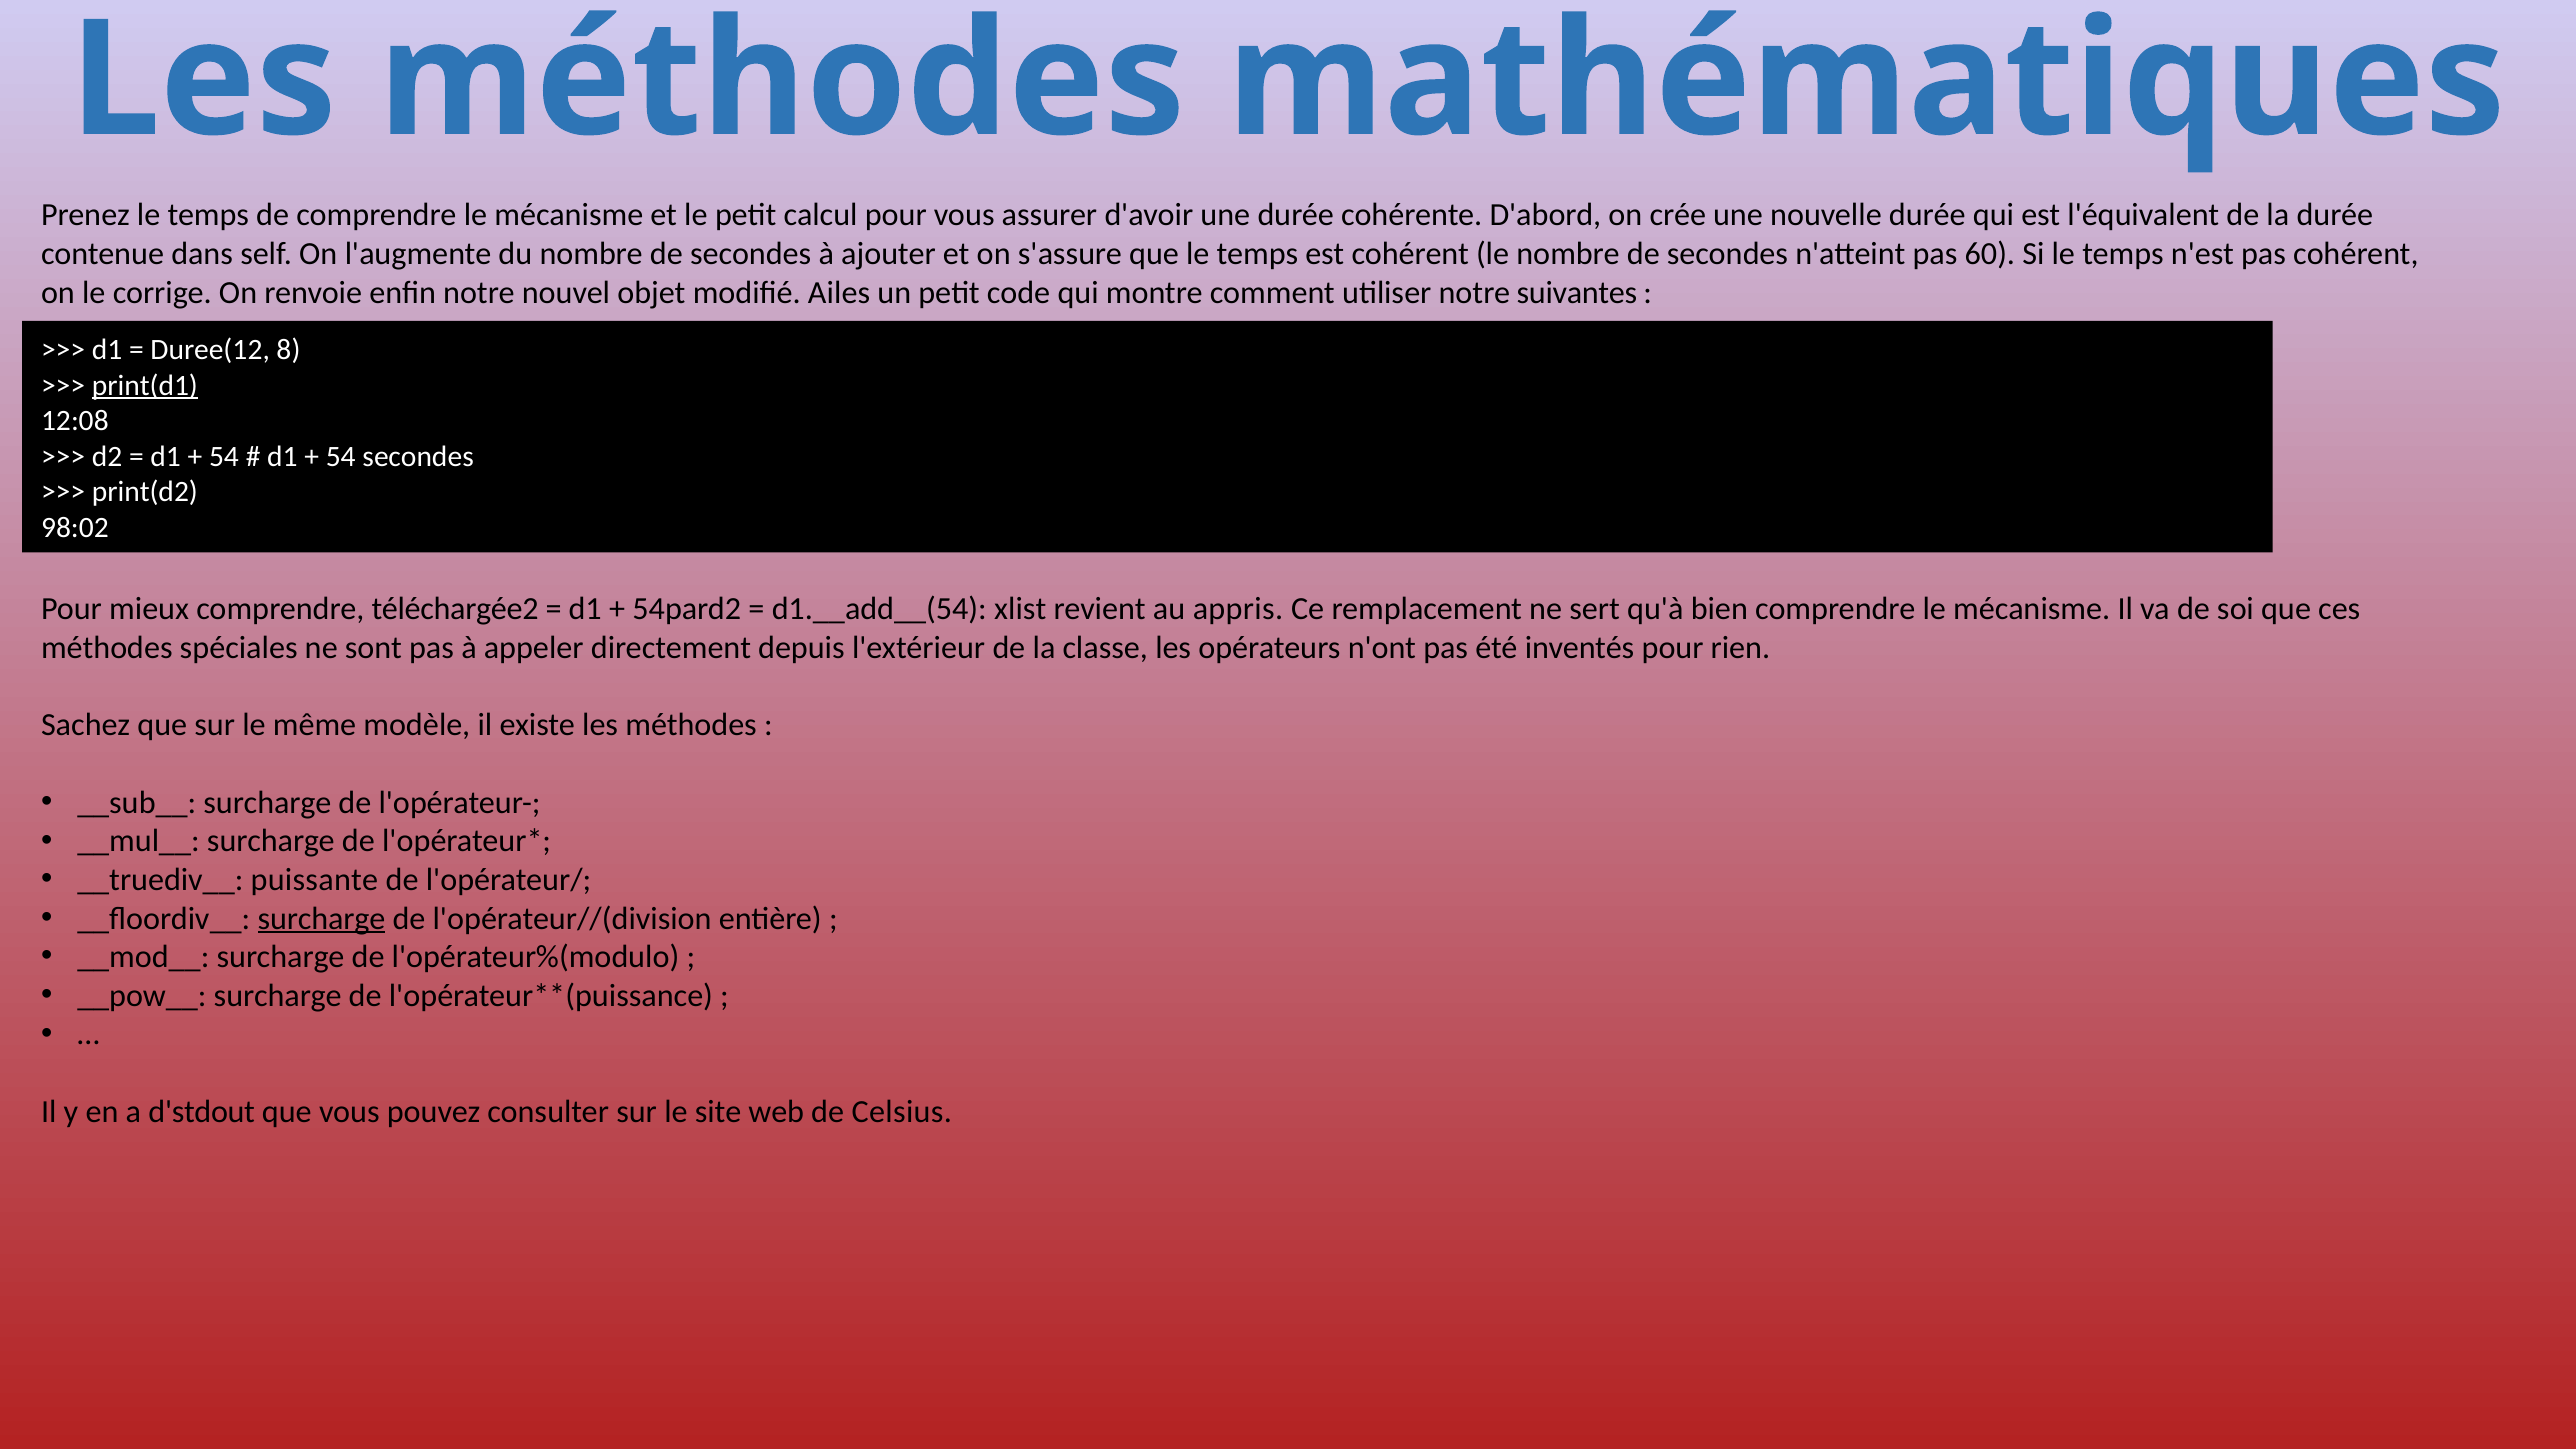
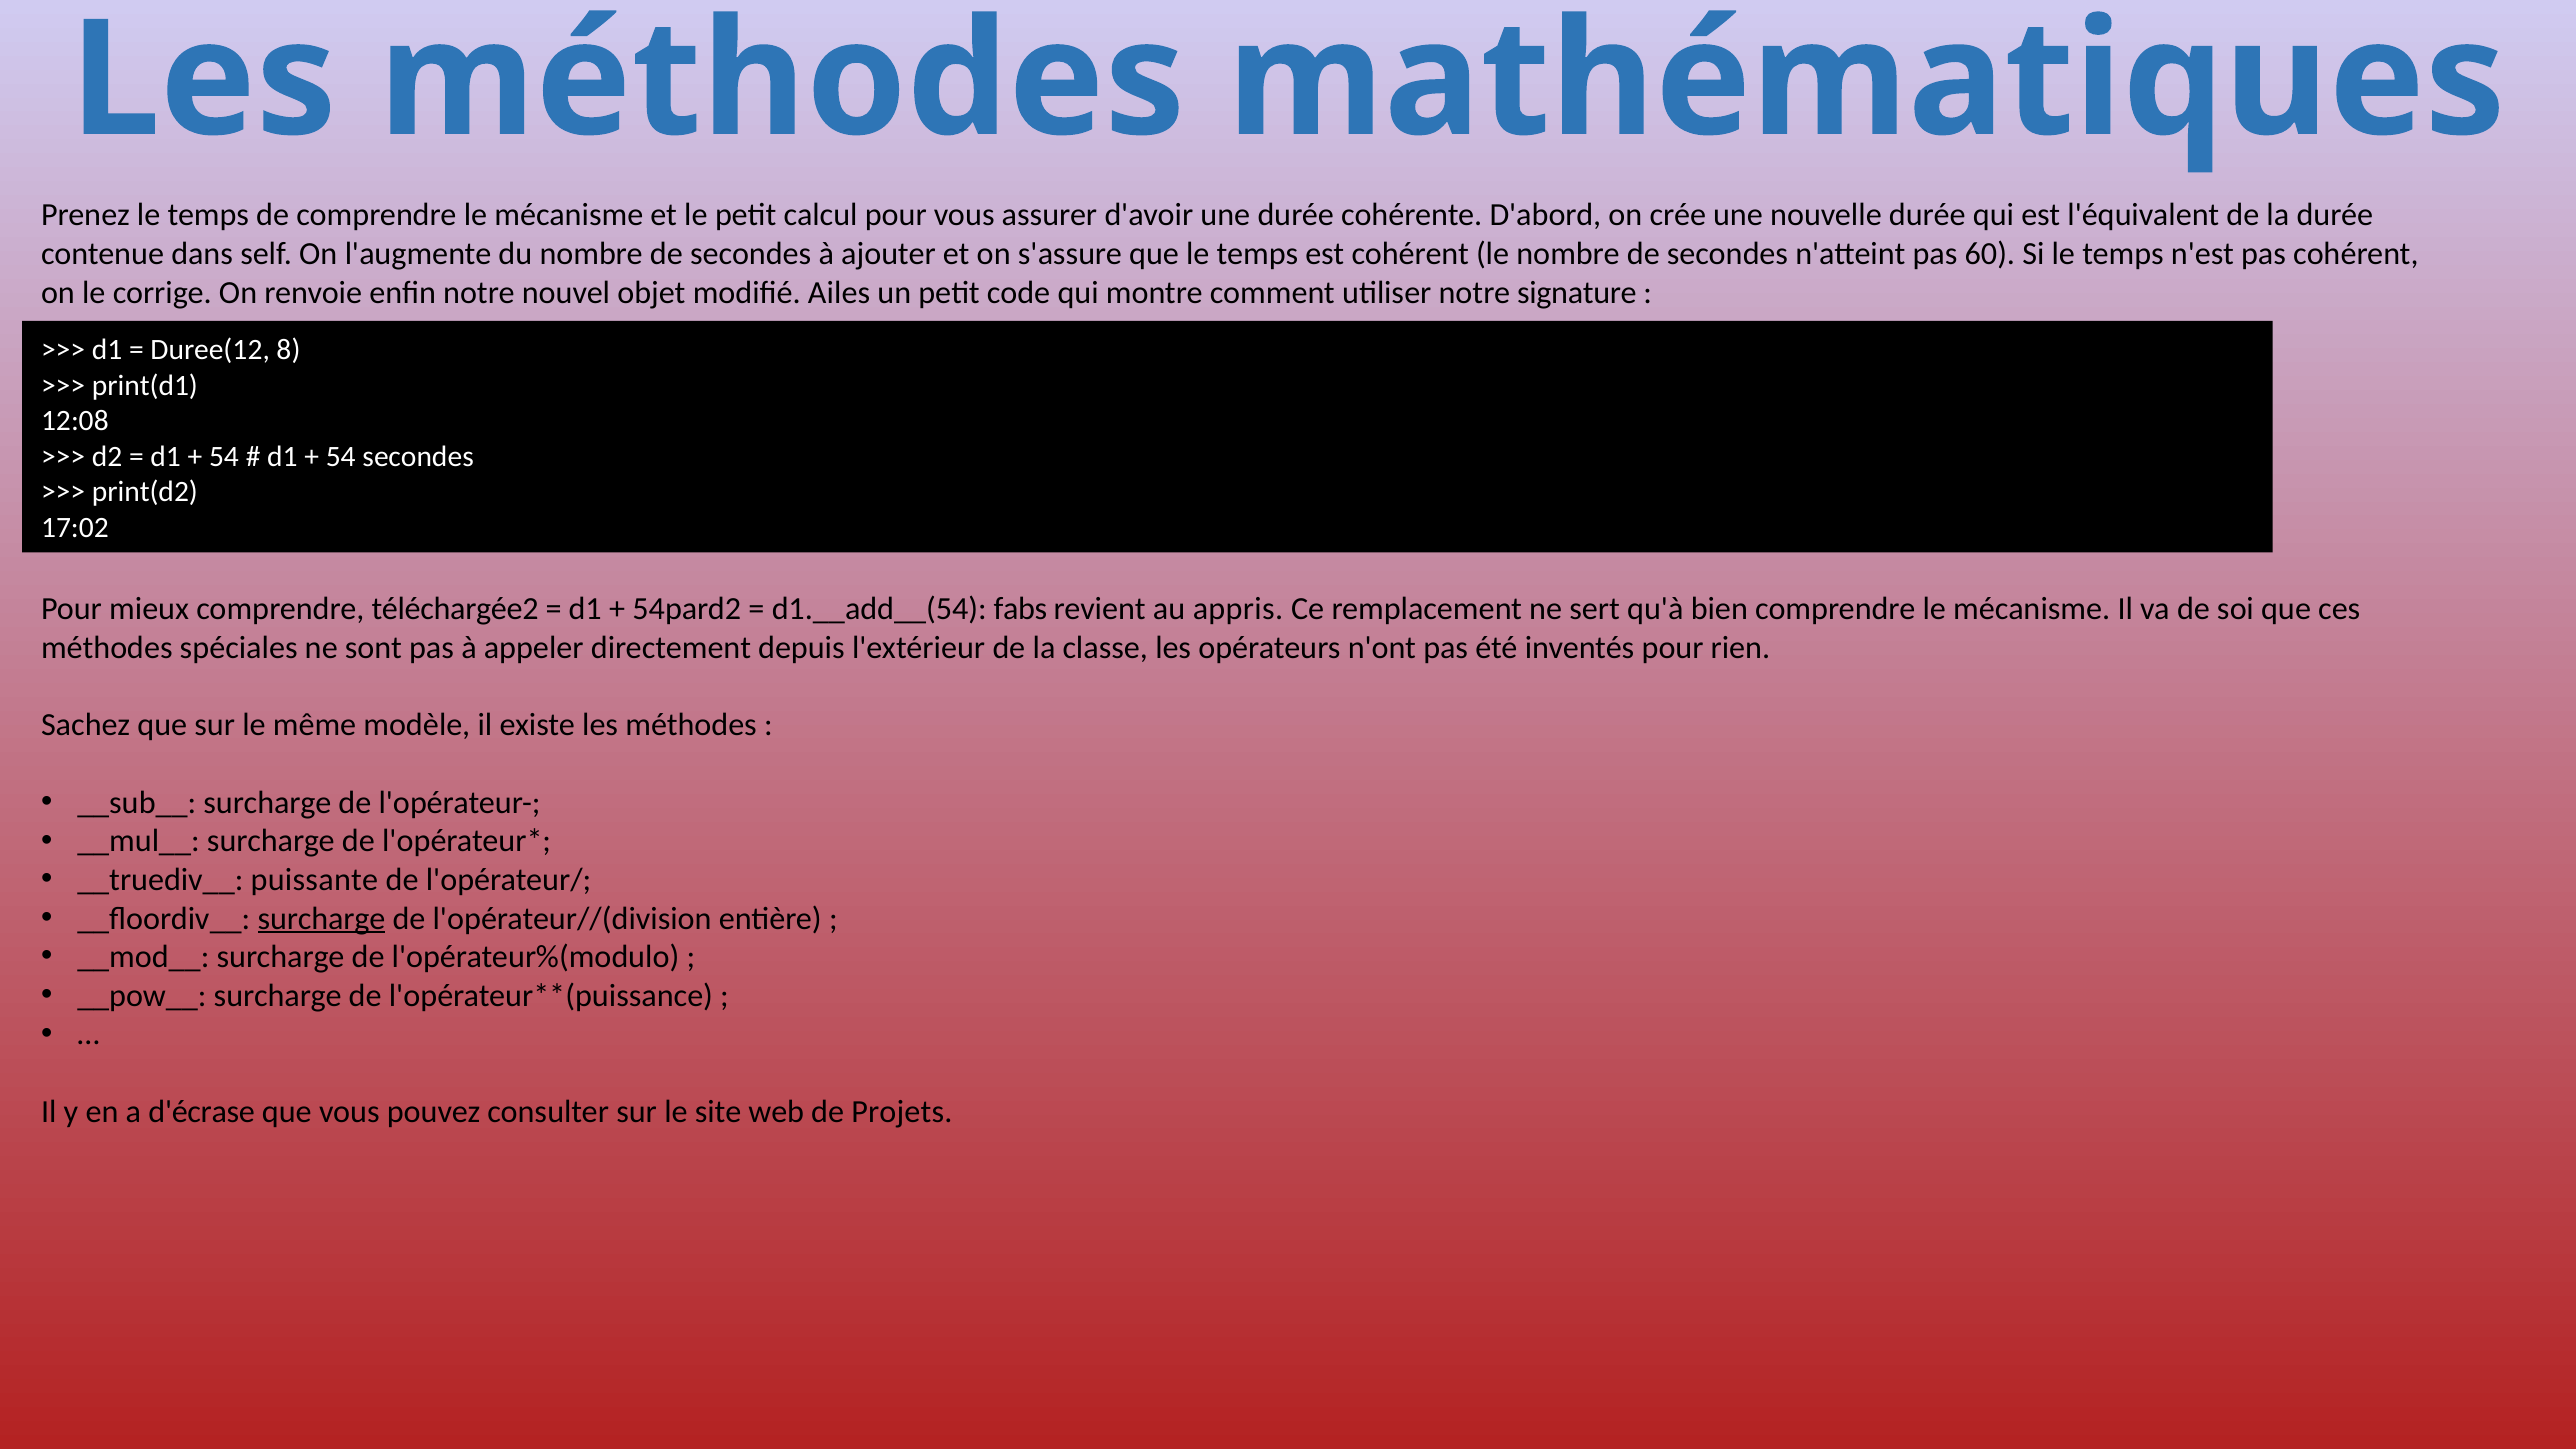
suivantes: suivantes -> signature (1577, 293)
print(d1 underline: present -> none (145, 386)
98:02: 98:02 -> 17:02 (75, 527)
xlist: xlist -> fabs (1020, 609)
d'stdout: d'stdout -> d'écrase (202, 1112)
Celsius: Celsius -> Projets (902, 1112)
